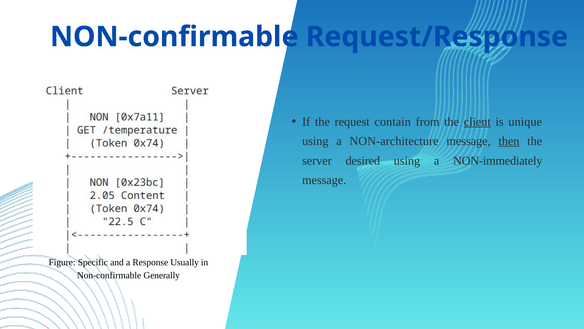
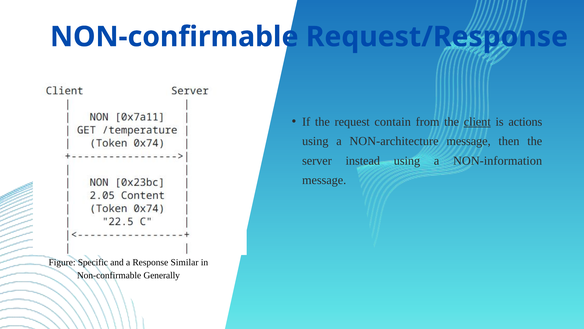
unique: unique -> actions (525, 121)
then underline: present -> none (509, 141)
desired: desired -> instead (363, 160)
NON-immediately: NON-immediately -> NON-information (498, 160)
Usually: Usually -> Similar (185, 262)
